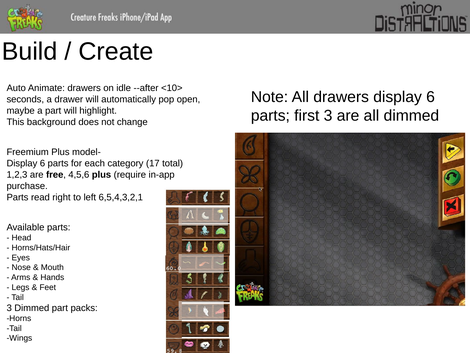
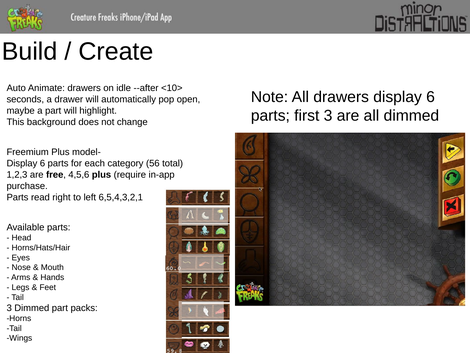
17: 17 -> 56 (153, 163)
